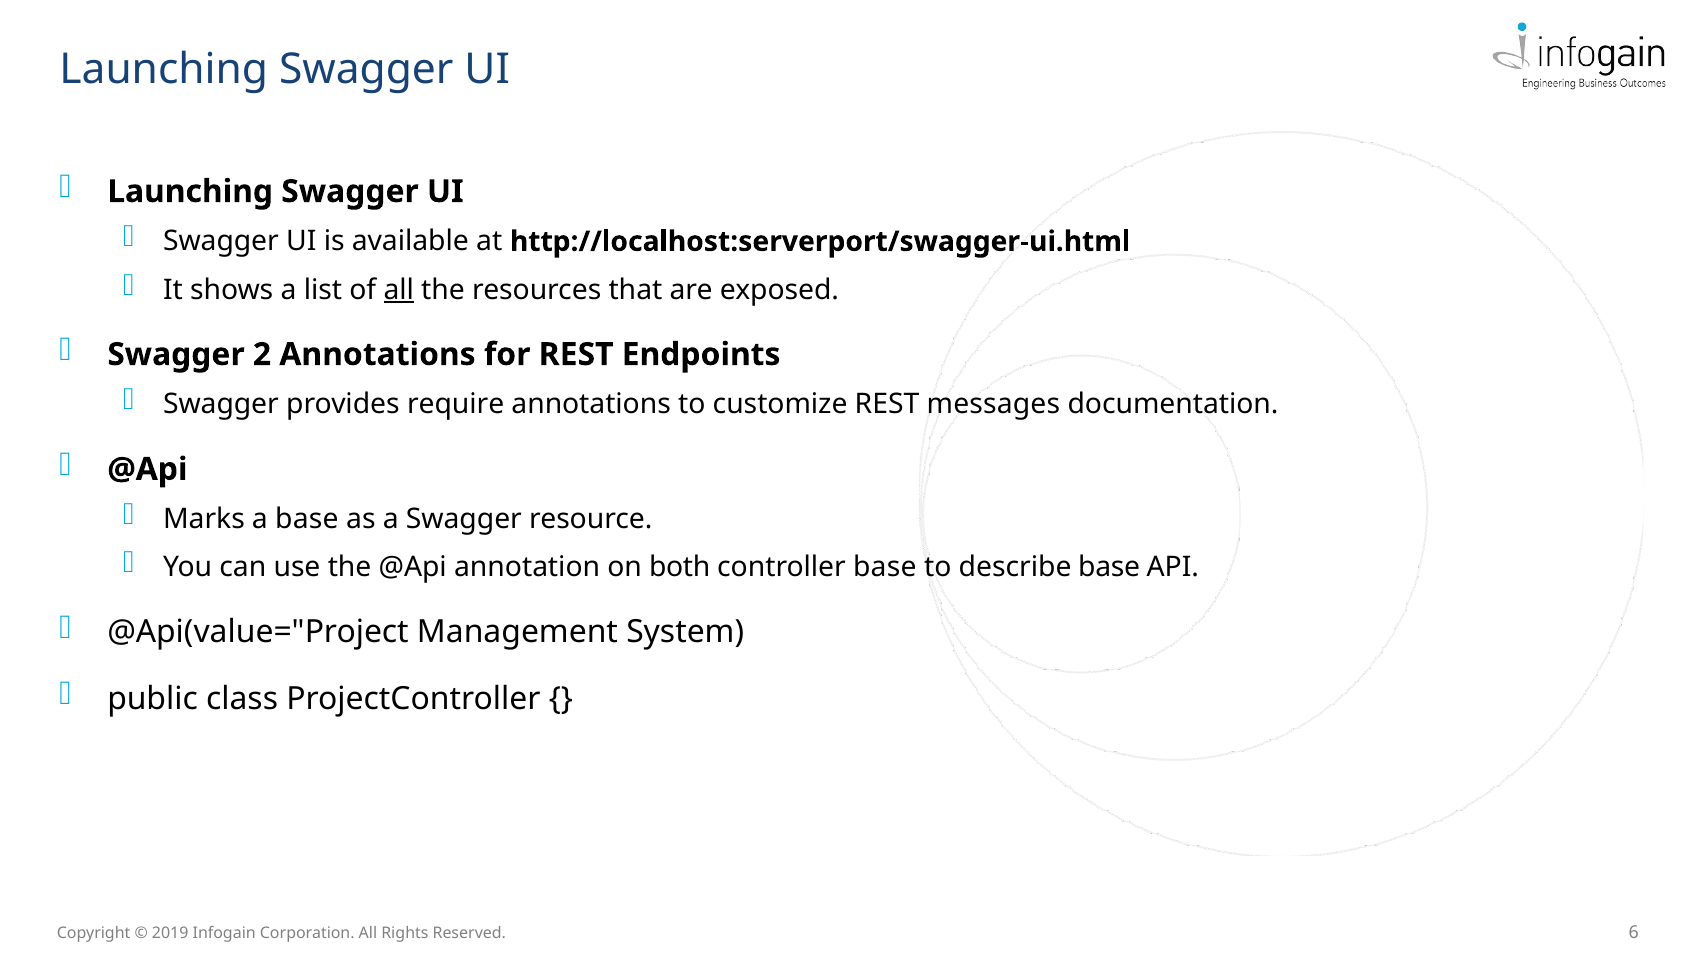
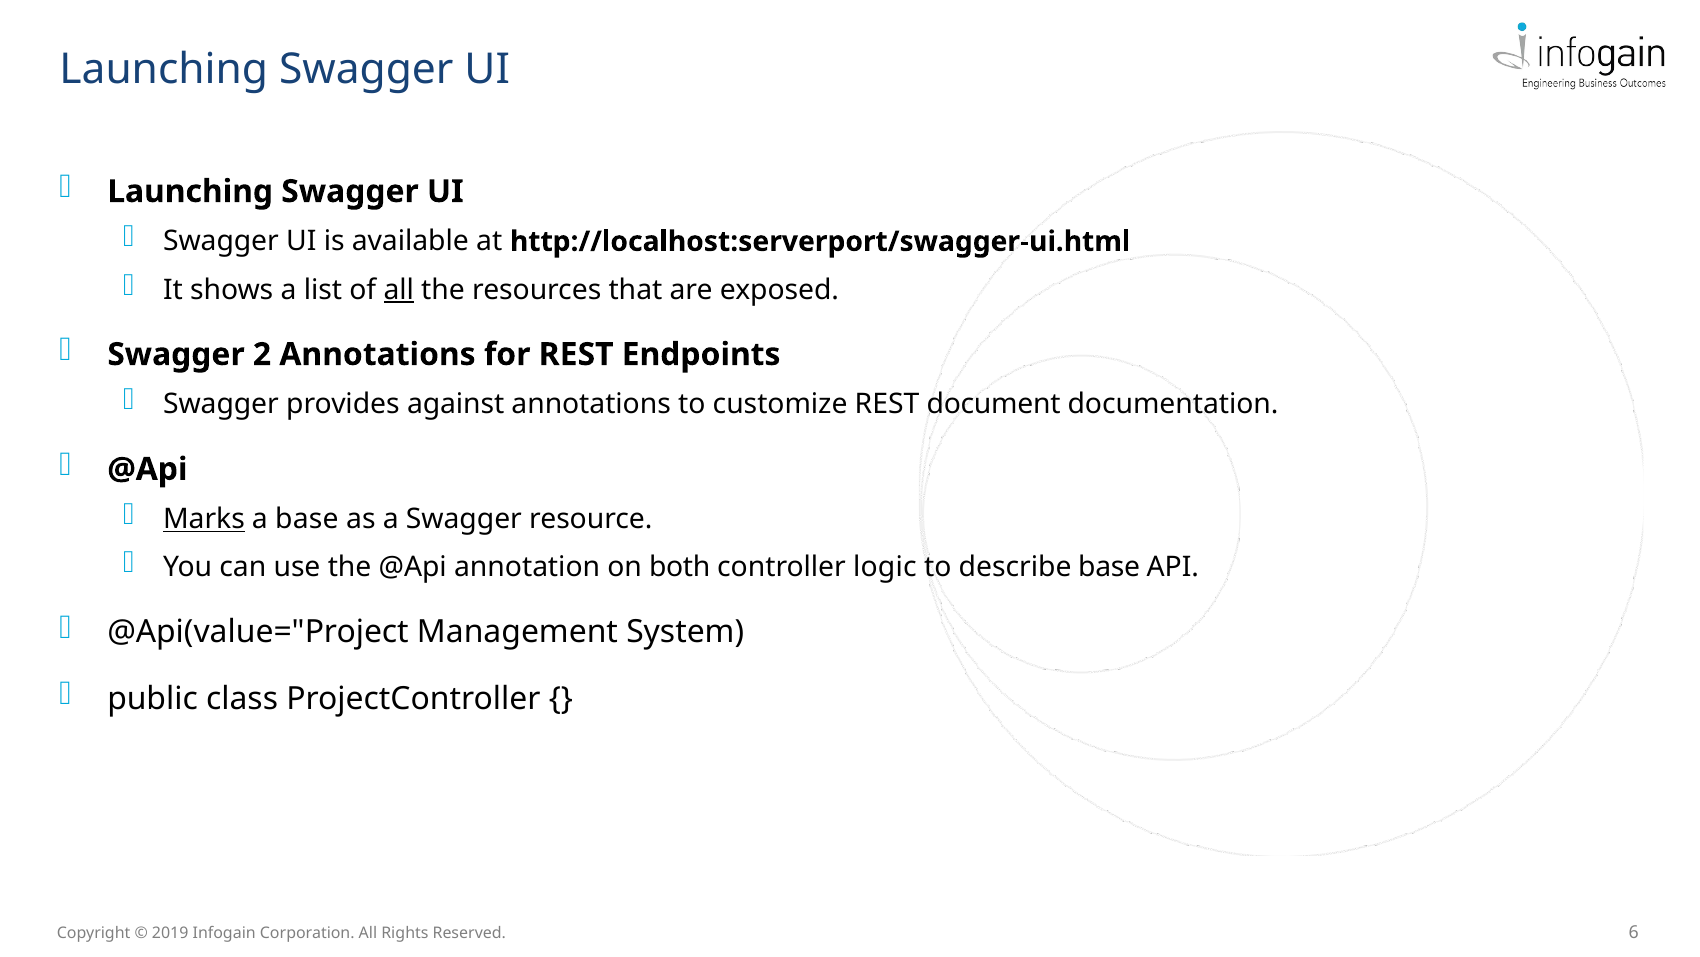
require: require -> against (456, 404)
messages: messages -> document (994, 404)
Marks underline: none -> present (204, 519)
controller base: base -> logic (885, 567)
